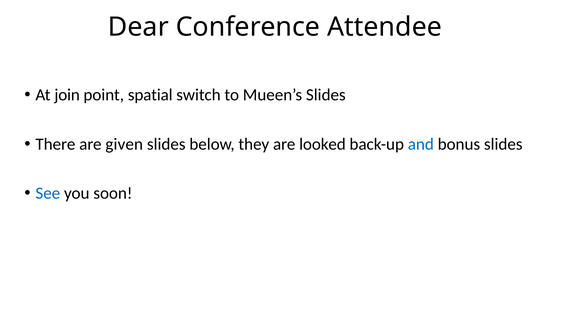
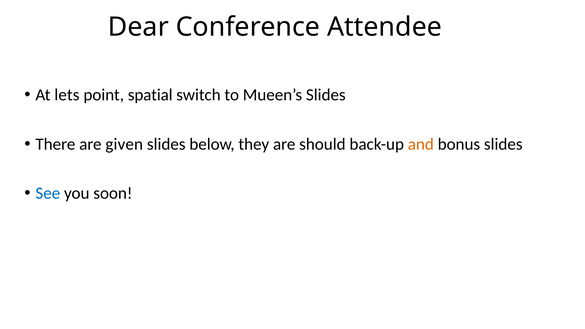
join: join -> lets (67, 95)
looked: looked -> should (322, 144)
and colour: blue -> orange (421, 144)
